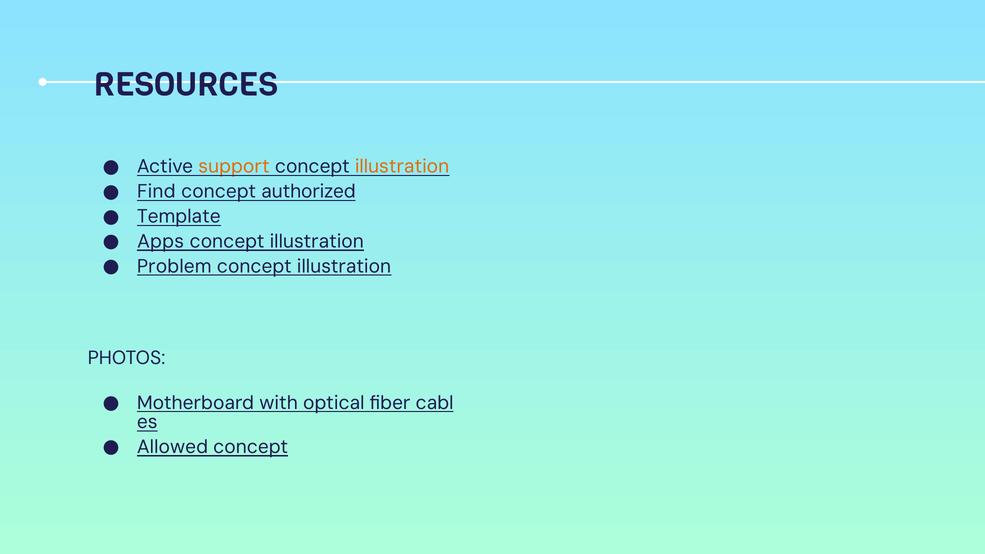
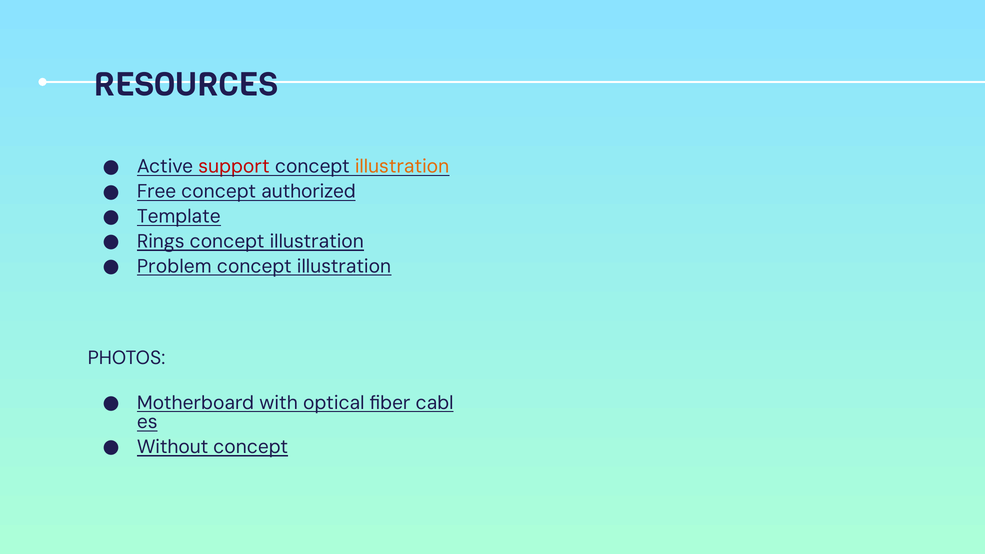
support colour: orange -> red (234, 167)
Find: Find -> Free (157, 191)
Apps: Apps -> Rings (161, 241)
Allowed: Allowed -> Without (173, 447)
